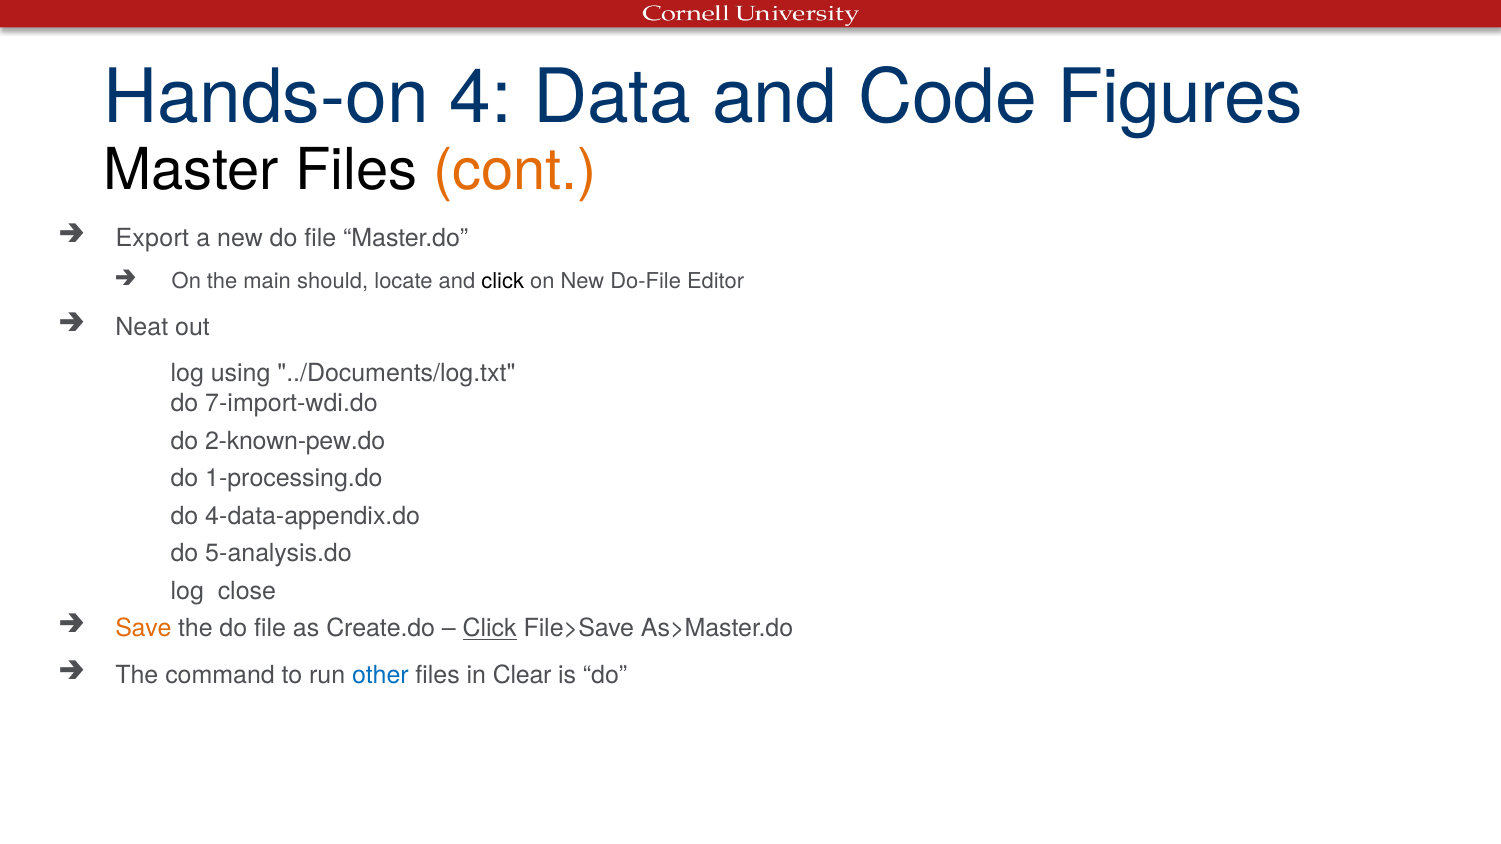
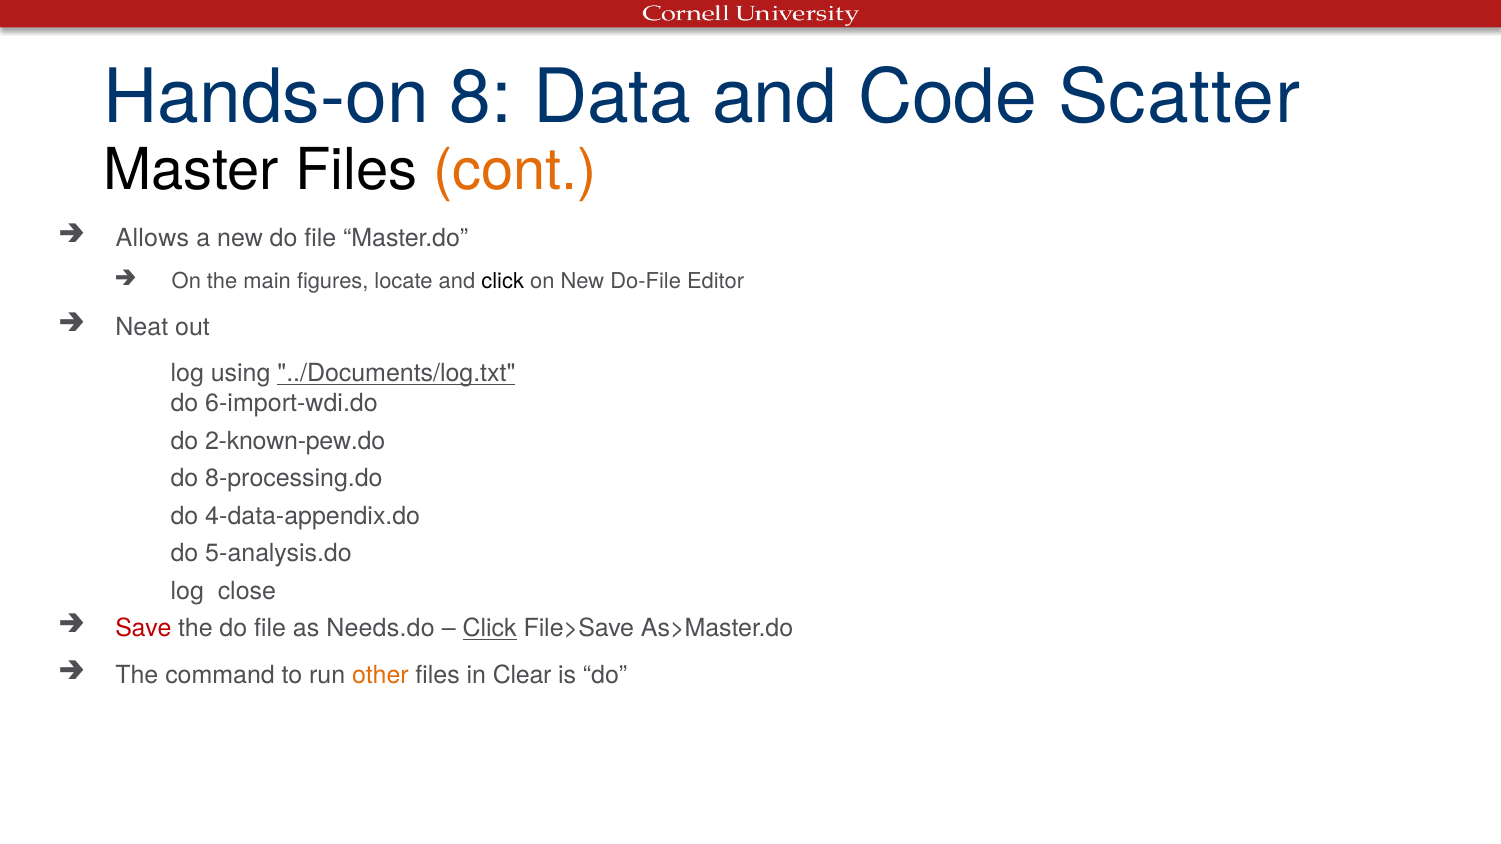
4: 4 -> 8 (481, 98)
Figures: Figures -> Scatter (1179, 98)
Export: Export -> Allows (152, 238)
should: should -> figures (333, 282)
../Documents/log.txt underline: none -> present (396, 374)
7-import-wdi.do: 7-import-wdi.do -> 6-import-wdi.do (292, 404)
1-processing.do: 1-processing.do -> 8-processing.do (294, 479)
Save colour: orange -> red (143, 629)
Create.do: Create.do -> Needs.do (380, 629)
other colour: blue -> orange (380, 676)
